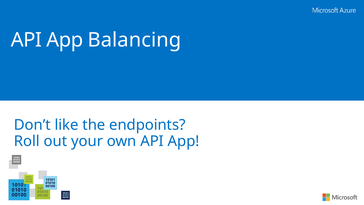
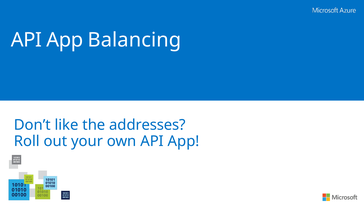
endpoints: endpoints -> addresses (147, 125)
